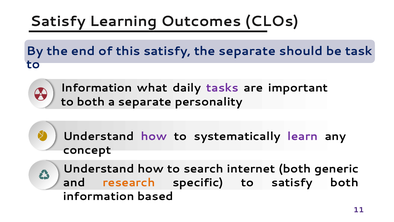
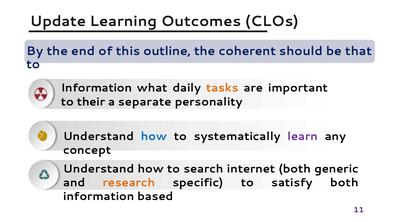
Satisfy: Satisfy -> Update (58, 21)
this satisfy: satisfy -> outline (167, 51)
the separate: separate -> coherent (247, 51)
task: task -> that (359, 51)
tasks colour: purple -> orange (222, 88)
both: both -> their (91, 102)
how colour: purple -> blue (154, 136)
